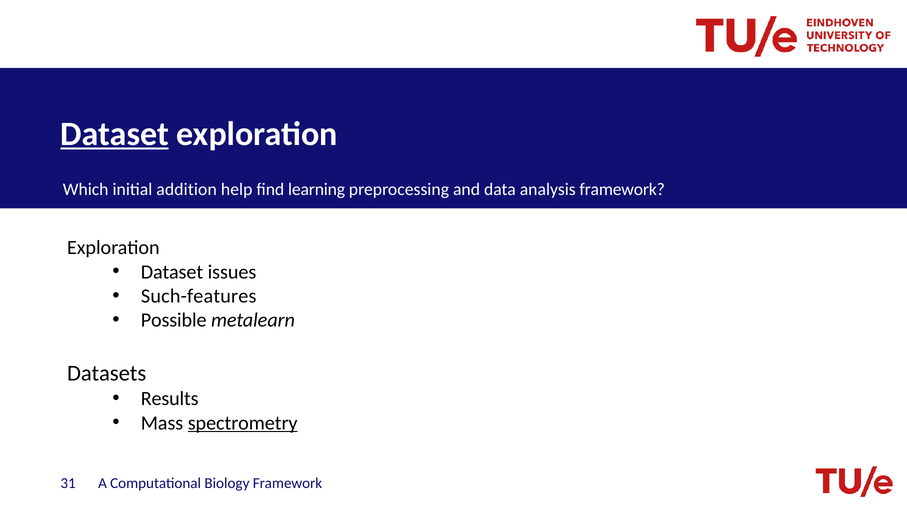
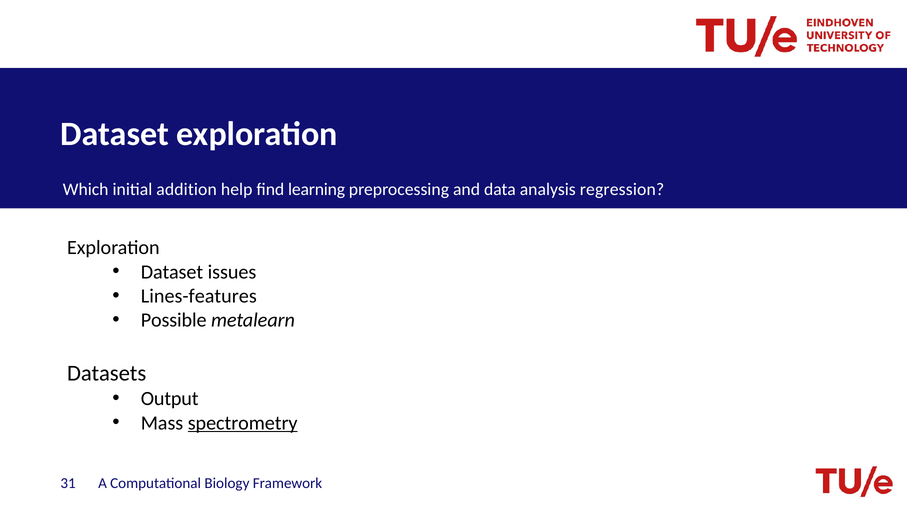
Dataset underline: present -> none (115, 134)
analysis framework: framework -> regression (622, 190)
Such-features: Such-features -> Lines-features (199, 296)
Results: Results -> Output (170, 399)
